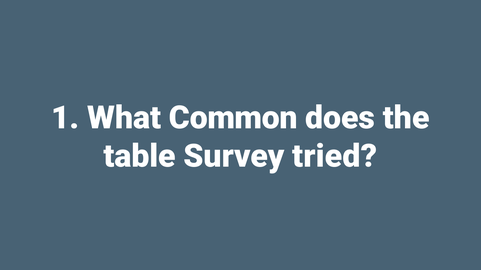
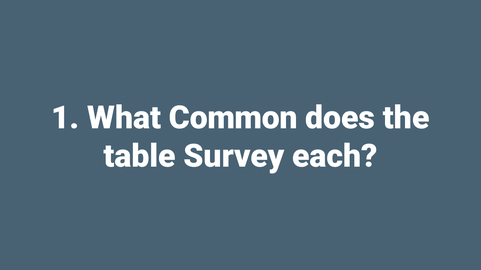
tried: tried -> each (335, 157)
